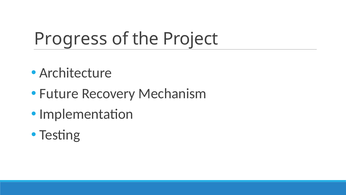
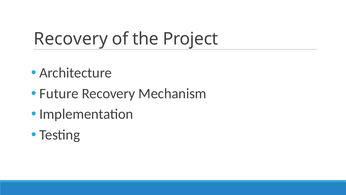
Progress: Progress -> Recovery (71, 39)
